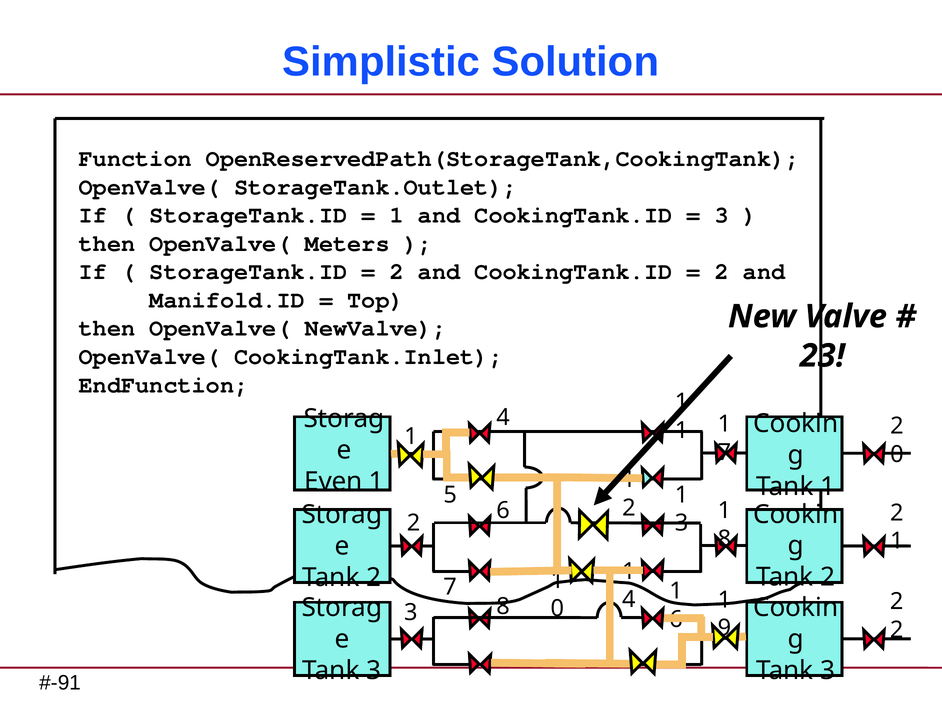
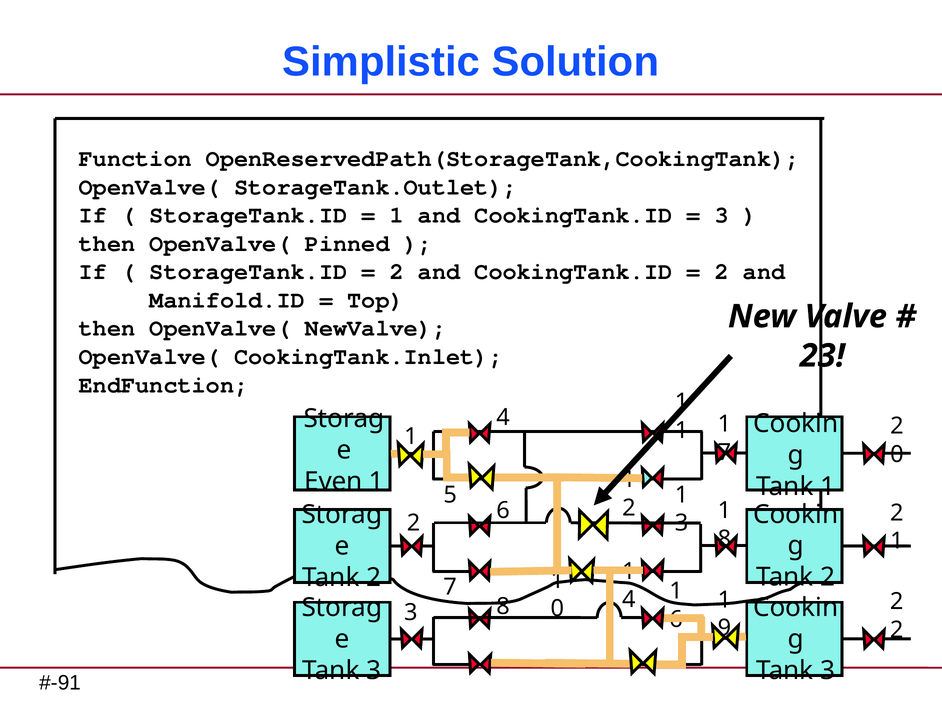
Meters: Meters -> Pinned (347, 243)
